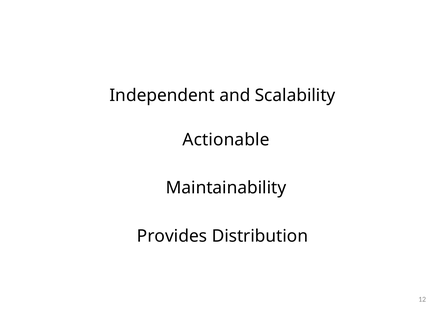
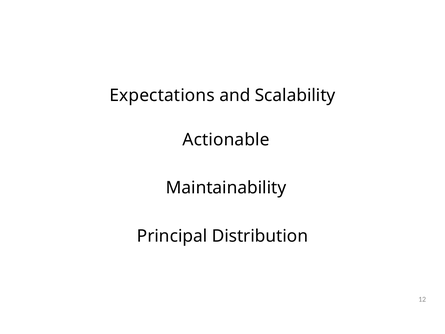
Independent: Independent -> Expectations (162, 95)
Provides: Provides -> Principal (172, 236)
